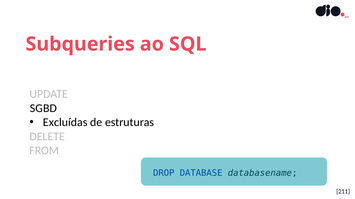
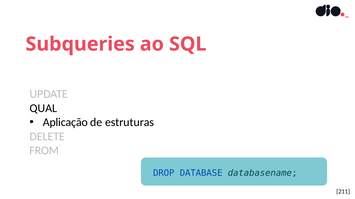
SGBD: SGBD -> QUAL (43, 109)
Excluídas: Excluídas -> Aplicação (65, 123)
